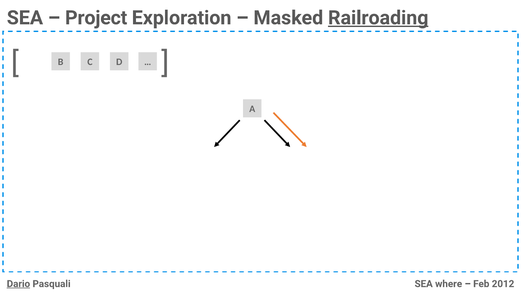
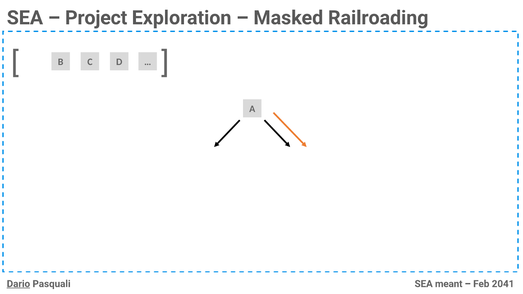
Railroading underline: present -> none (378, 18)
where: where -> meant (449, 284)
2012: 2012 -> 2041 (503, 284)
